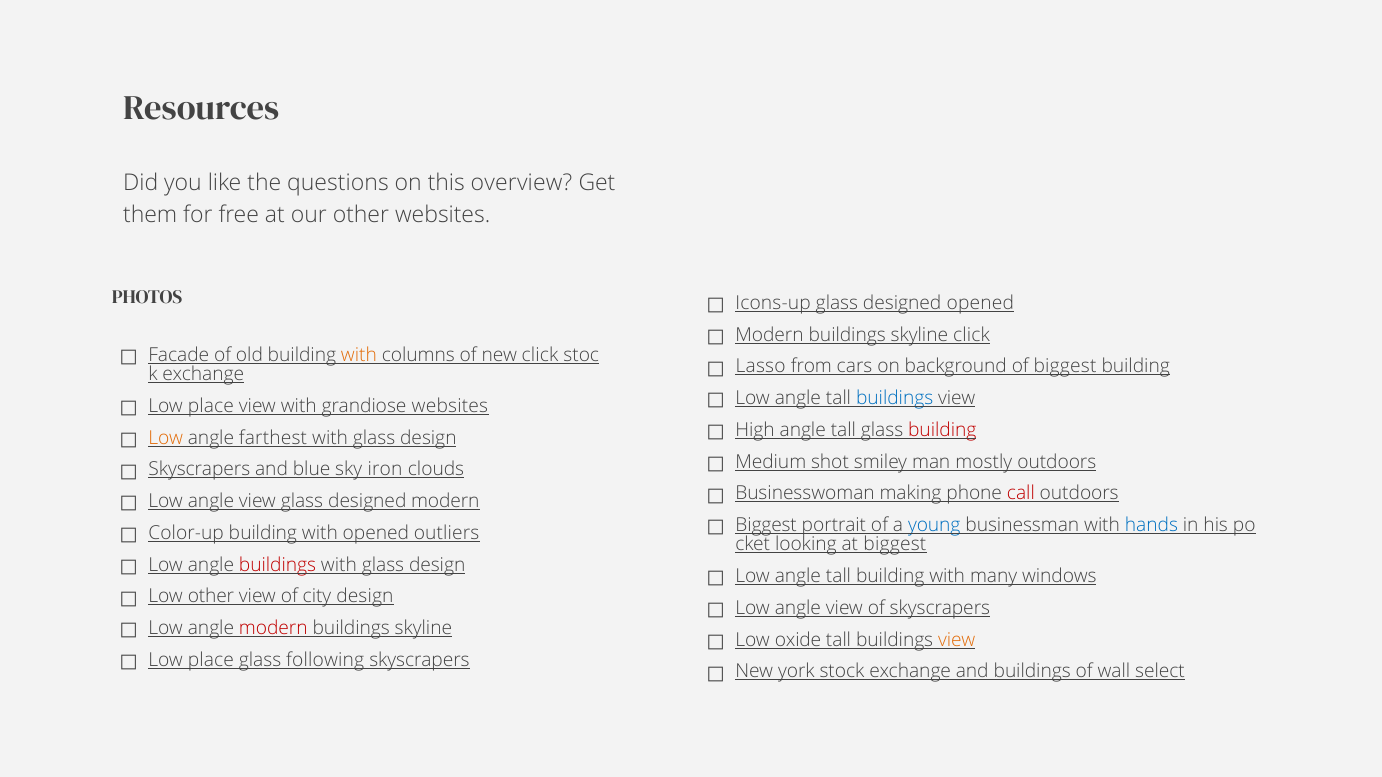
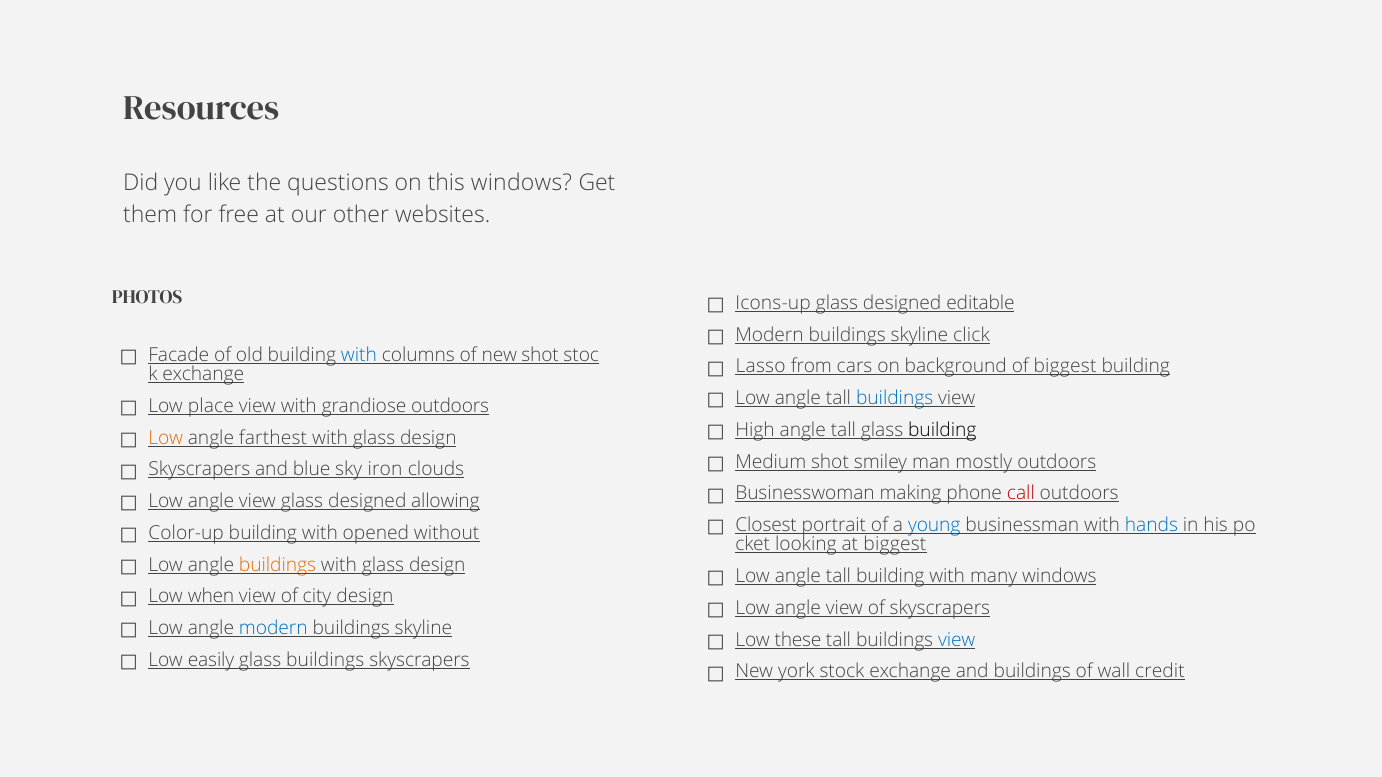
this overview: overview -> windows (522, 183)
designed opened: opened -> editable (981, 303)
with colour: orange -> blue (359, 355)
new click: click -> shot (540, 355)
grandiose websites: websites -> outdoors (450, 406)
building colour: red -> black (942, 430)
designed modern: modern -> allowing (445, 502)
Biggest: Biggest -> Closest (766, 526)
outliers: outliers -> without (447, 533)
buildings colour: red -> orange (278, 565)
Low other: other -> when (211, 597)
modern colour: red -> blue (273, 629)
oxide: oxide -> these (798, 640)
view colour: orange -> blue (957, 640)
place: place -> easily (211, 660)
glass following: following -> buildings (325, 660)
select: select -> credit (1160, 672)
